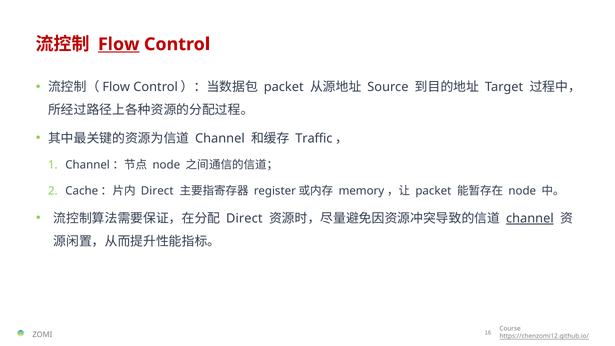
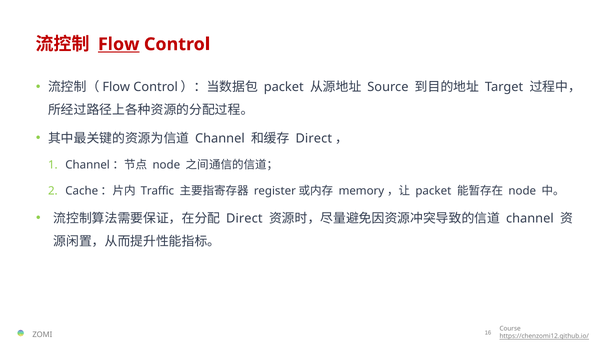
Traffic: Traffic -> Direct (314, 138)
Direct: Direct -> Traffic (157, 191)
channel underline: present -> none (530, 218)
